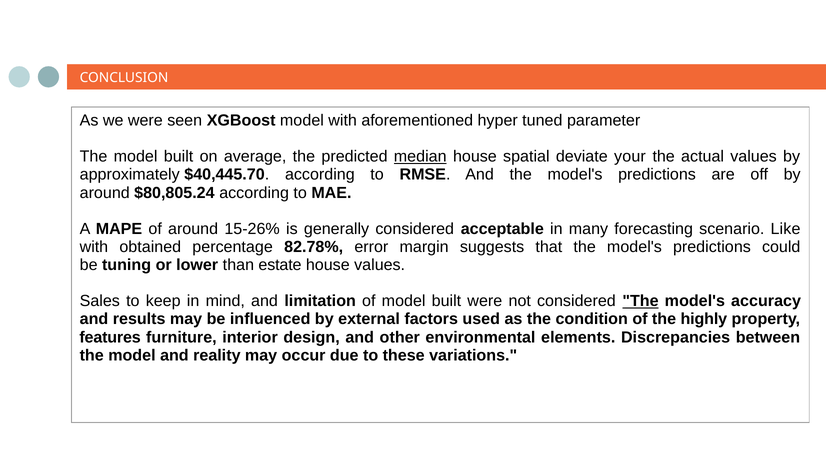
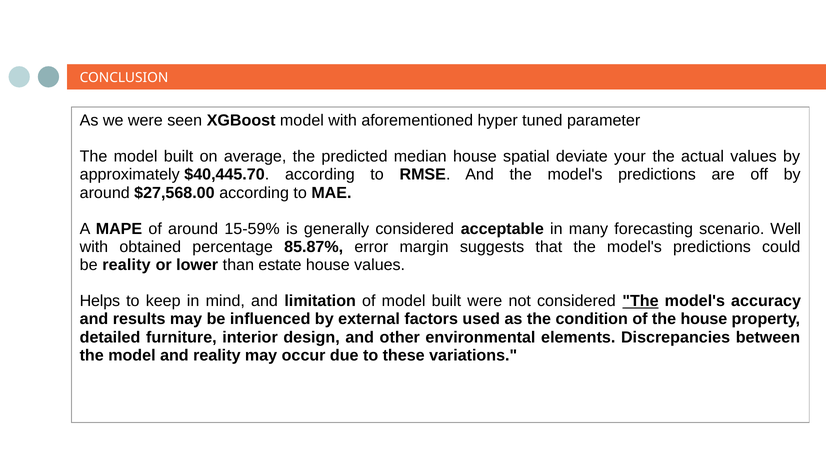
median underline: present -> none (420, 156)
$80,805.24: $80,805.24 -> $27,568.00 (174, 193)
15-26%: 15-26% -> 15-59% (252, 229)
Like: Like -> Well (786, 229)
82.78%: 82.78% -> 85.87% (314, 247)
be tuning: tuning -> reality (126, 265)
Sales: Sales -> Helps (100, 301)
the highly: highly -> house (704, 319)
features: features -> detailed (110, 337)
